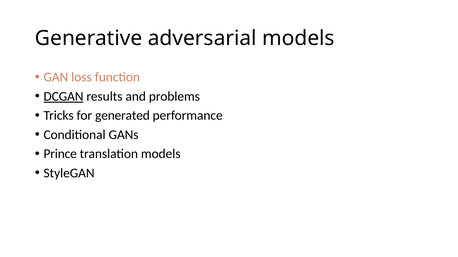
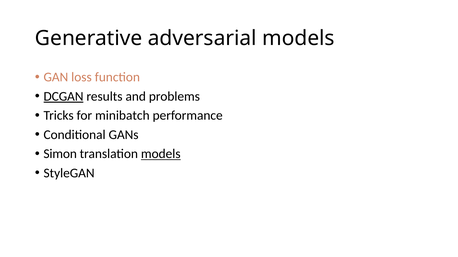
generated: generated -> minibatch (122, 116)
Prince: Prince -> Simon (60, 154)
models underline: none -> present (161, 154)
